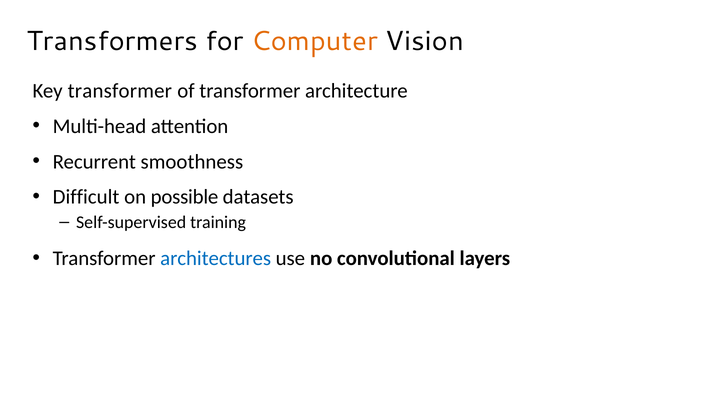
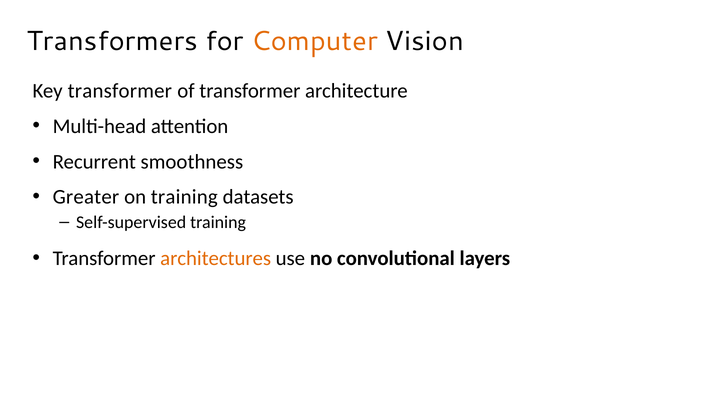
Difficult: Difficult -> Greater (86, 197)
on possible: possible -> training (184, 197)
architectures colour: blue -> orange (216, 258)
